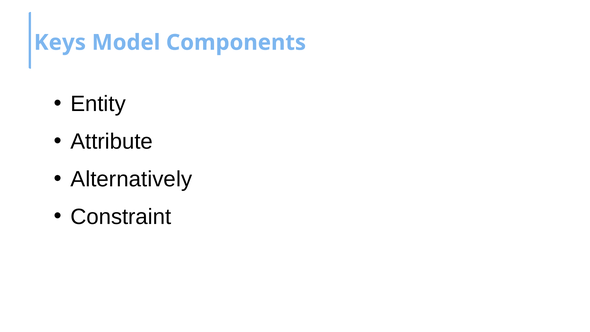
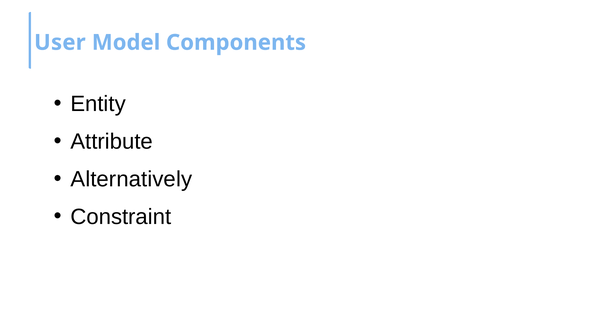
Keys: Keys -> User (60, 42)
